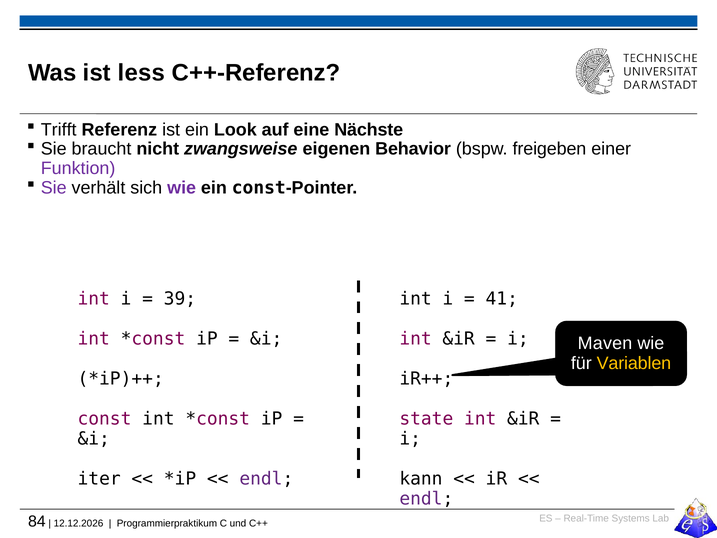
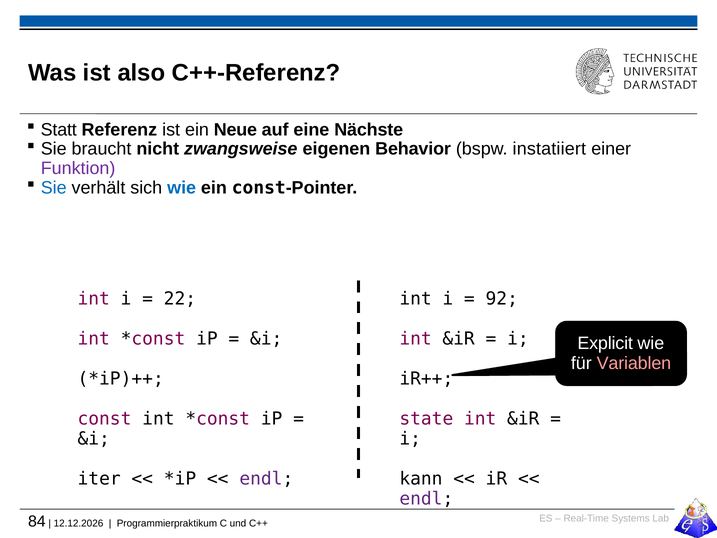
less: less -> also (141, 73)
Trifft: Trifft -> Statt (59, 130)
Look: Look -> Neue (235, 130)
freigeben: freigeben -> instatiiert (549, 149)
Sie colour: purple -> blue (54, 188)
wie colour: purple -> blue (182, 188)
39: 39 -> 22 (180, 298)
41: 41 -> 92 (502, 299)
Maven: Maven -> Explicit (605, 343)
Variablen colour: yellow -> pink (634, 363)
